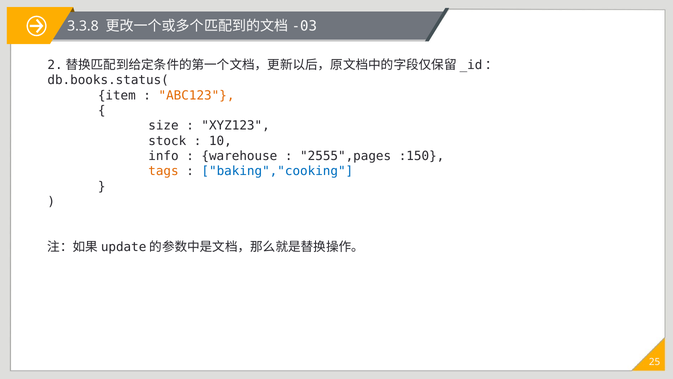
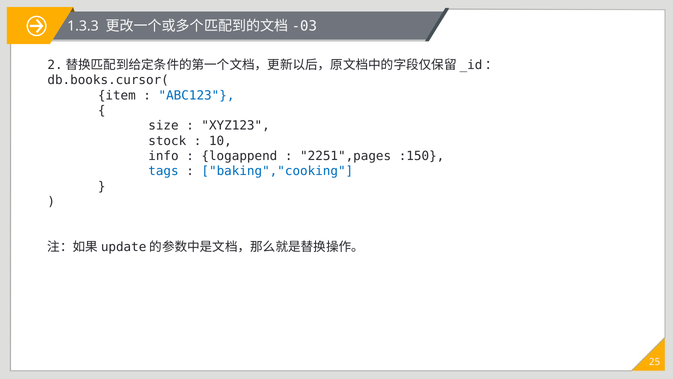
3.3.8: 3.3.8 -> 1.3.3 (83, 26)
db.books.status(: db.books.status( -> db.books.cursor( (108, 80)
ABC123 colour: orange -> blue (197, 95)
warehouse: warehouse -> logappend (239, 156)
2555",pages: 2555",pages -> 2251",pages (346, 156)
tags colour: orange -> blue (164, 171)
